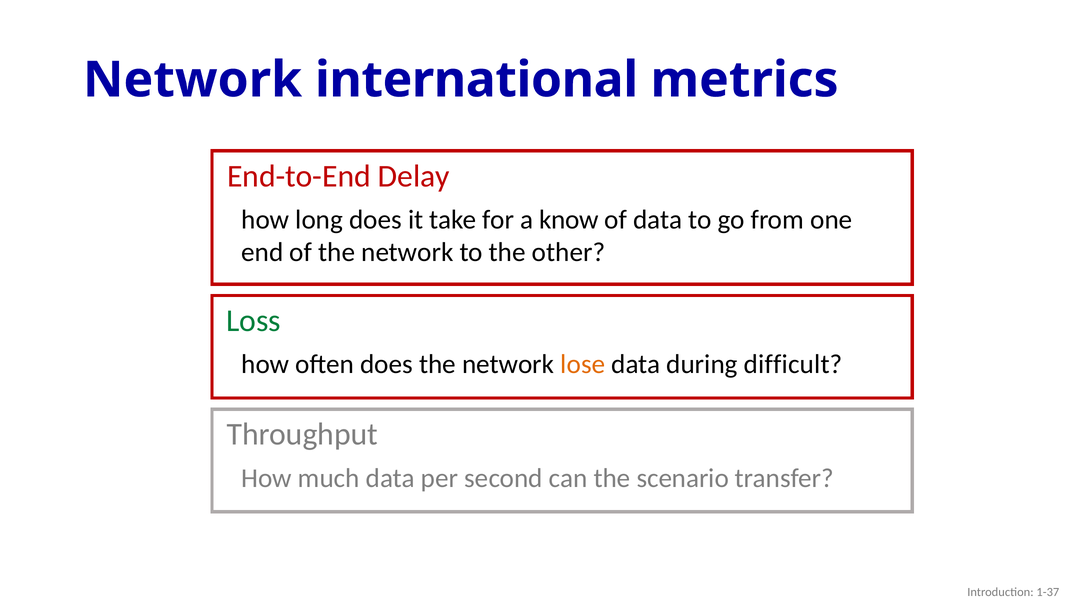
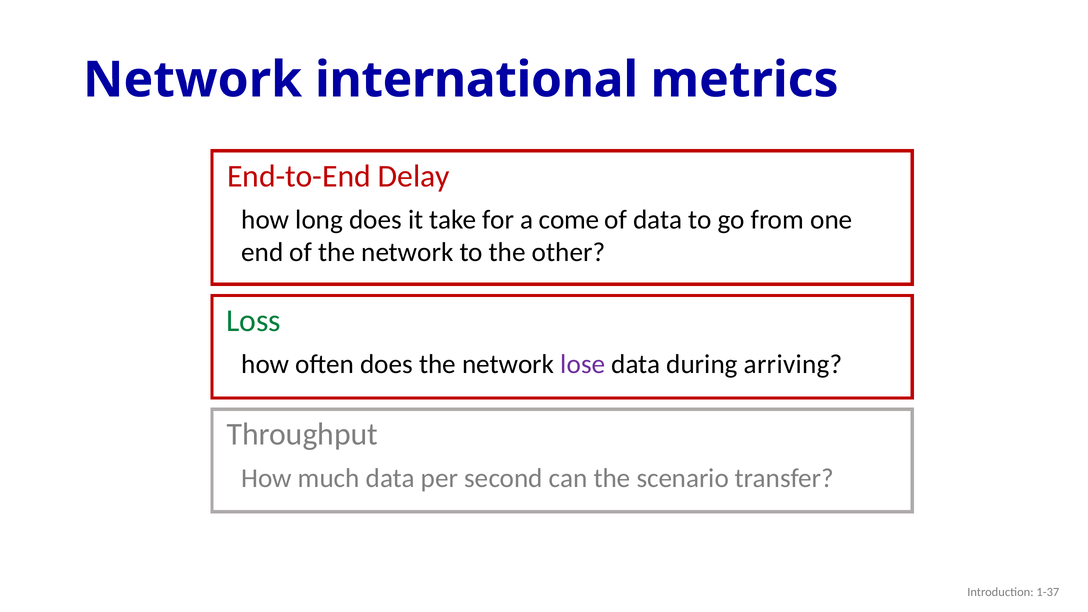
know: know -> come (569, 220)
lose colour: orange -> purple (583, 364)
difficult: difficult -> arriving (793, 364)
